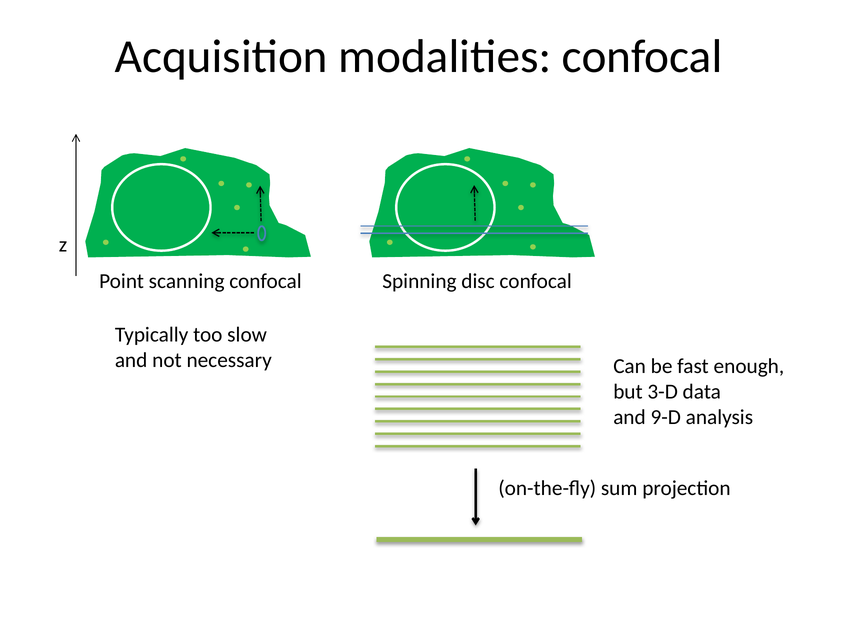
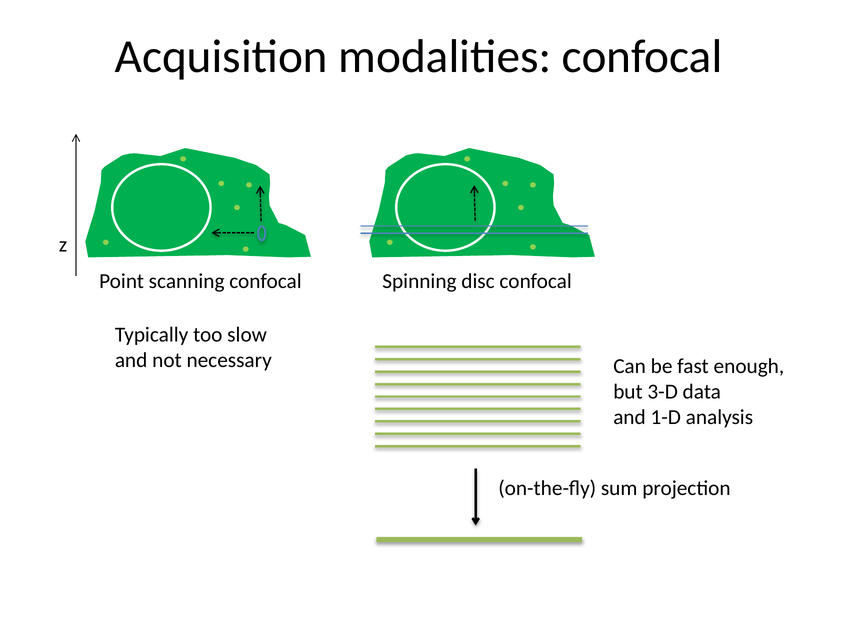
9-D: 9-D -> 1-D (666, 417)
